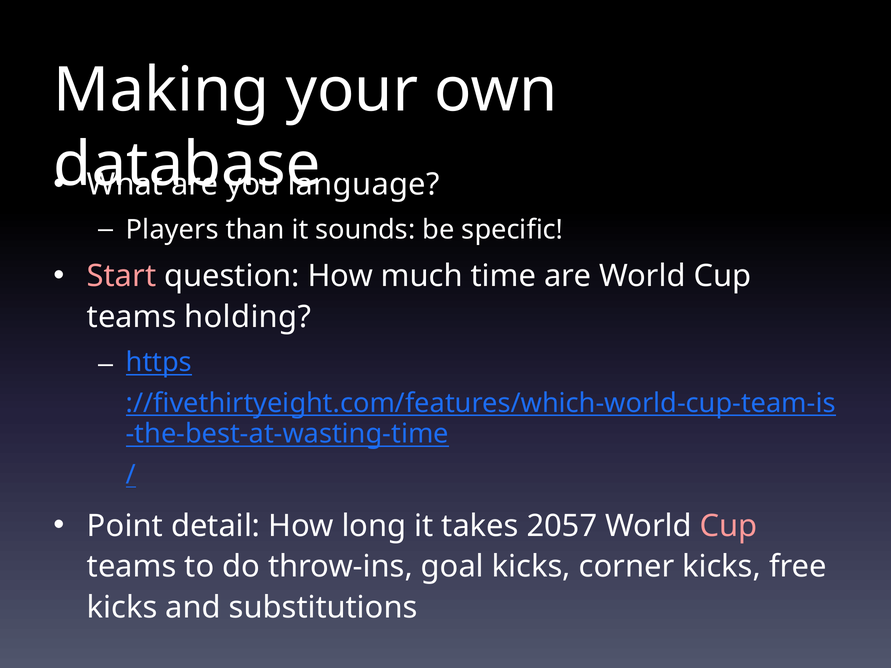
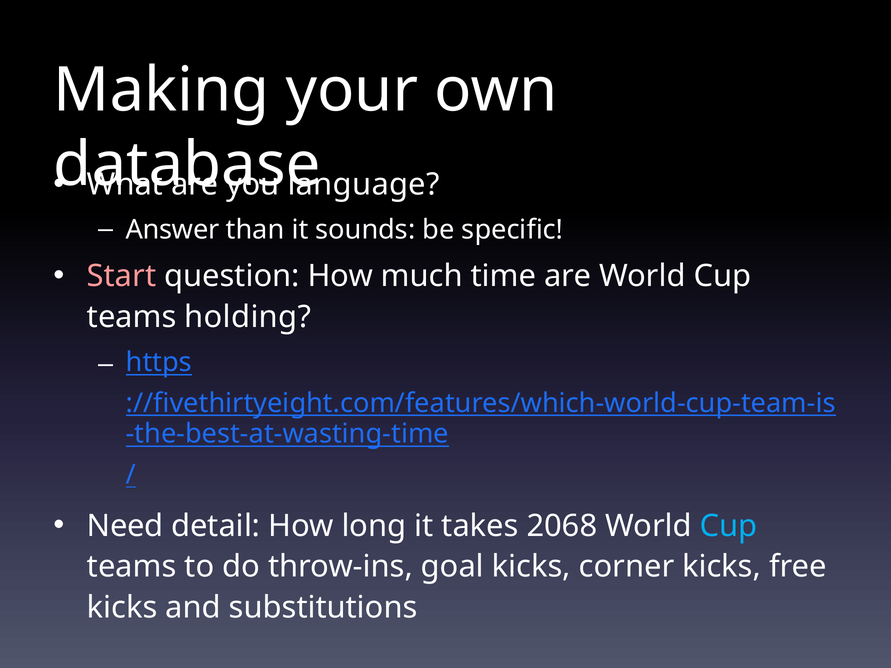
Players: Players -> Answer (172, 230)
Point: Point -> Need (125, 526)
2057: 2057 -> 2068 (562, 526)
Cup colour: pink -> light blue (729, 526)
